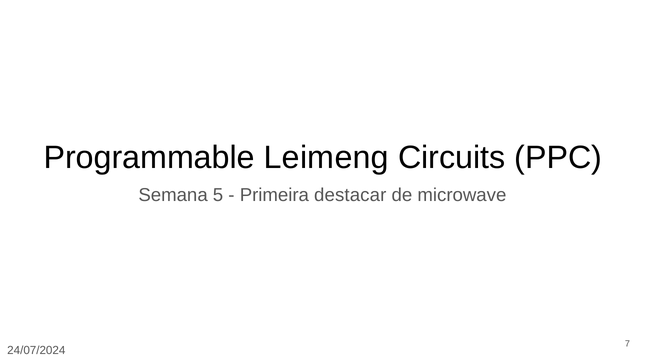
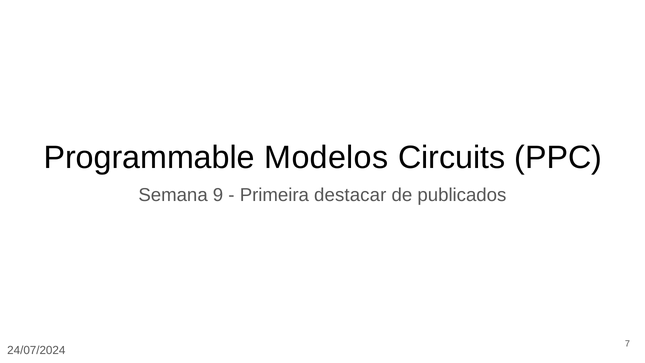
Leimeng: Leimeng -> Modelos (326, 157)
5: 5 -> 9 (218, 195)
microwave: microwave -> publicados (462, 195)
